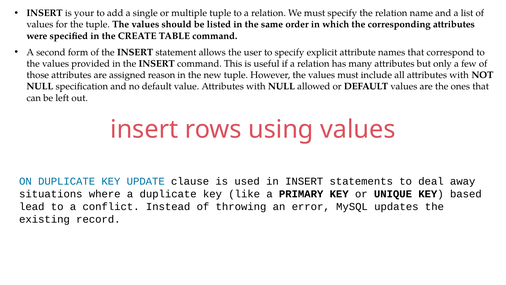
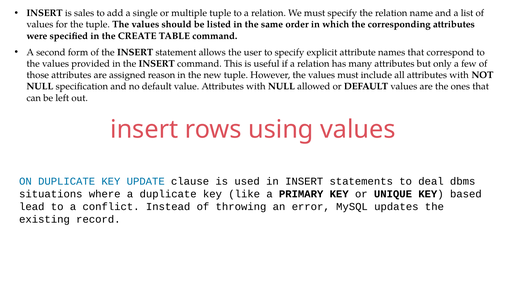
your: your -> sales (84, 13)
away: away -> dbms (463, 181)
